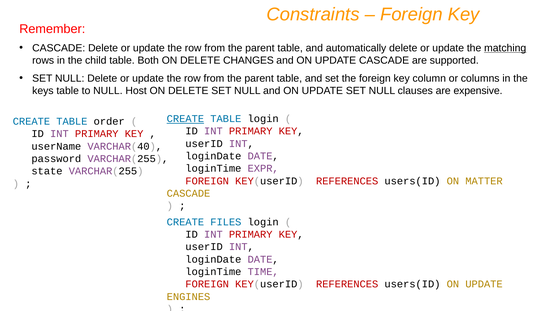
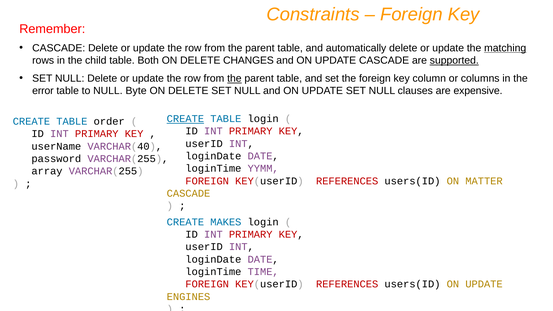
supported underline: none -> present (454, 61)
the underline: none -> present (234, 78)
keys: keys -> error (43, 91)
Host: Host -> Byte (136, 91)
EXPR: EXPR -> YYMM (263, 169)
state: state -> array (47, 171)
FILES: FILES -> MAKES (226, 222)
